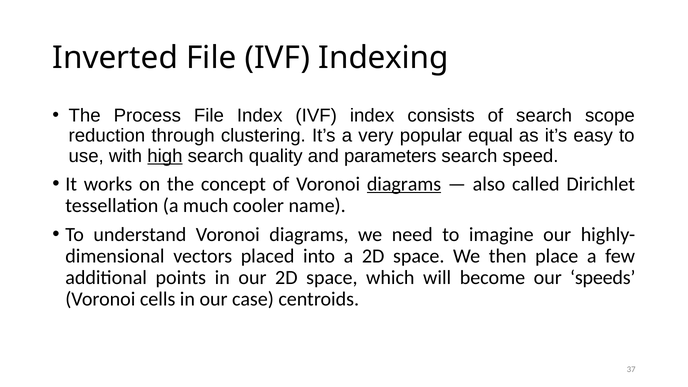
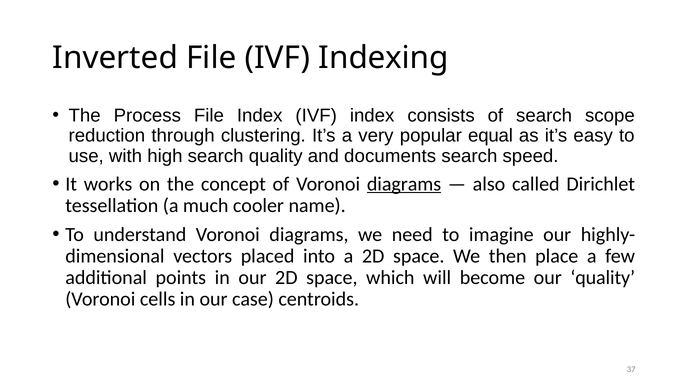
high underline: present -> none (165, 156)
parameters: parameters -> documents (390, 156)
our speeds: speeds -> quality (603, 278)
